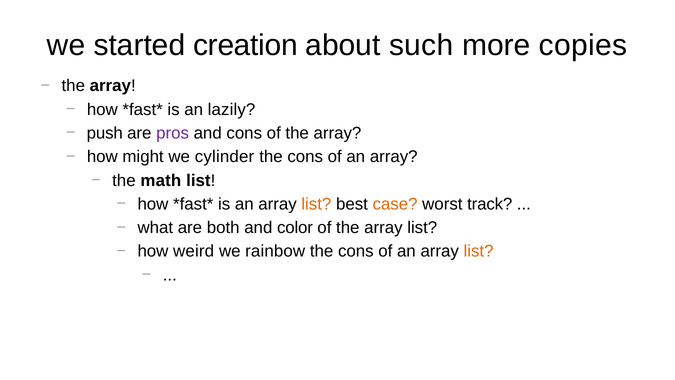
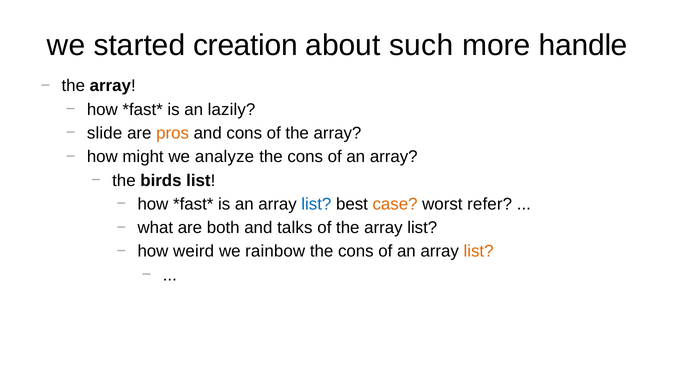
copies: copies -> handle (583, 46)
push: push -> slide (105, 133)
pros colour: purple -> orange (173, 133)
cylinder: cylinder -> analyze (225, 157)
math: math -> birds (161, 180)
list colour: orange -> blue (316, 204)
track: track -> refer (490, 204)
color: color -> talks (295, 228)
